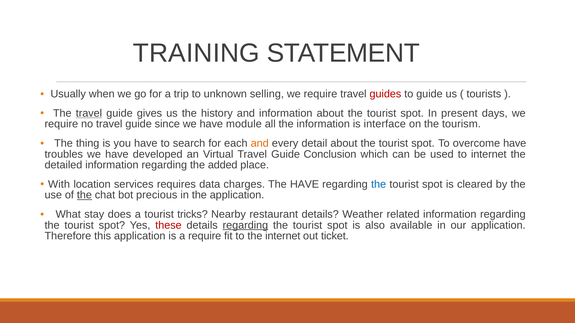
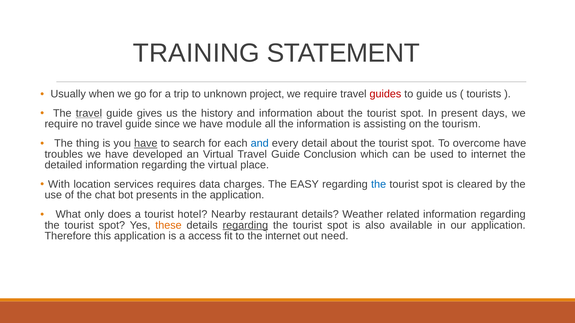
selling: selling -> project (267, 94)
interface: interface -> assisting (385, 124)
have underline: none -> present (146, 143)
and colour: orange -> blue (260, 143)
the added: added -> virtual (223, 165)
The HAVE: HAVE -> EASY (304, 184)
the underline: present -> none (84, 195)
precious: precious -> presents (157, 195)
stay: stay -> only (94, 215)
tricks: tricks -> hotel (192, 215)
these colour: red -> orange (168, 225)
a require: require -> access (205, 236)
ticket: ticket -> need (335, 236)
